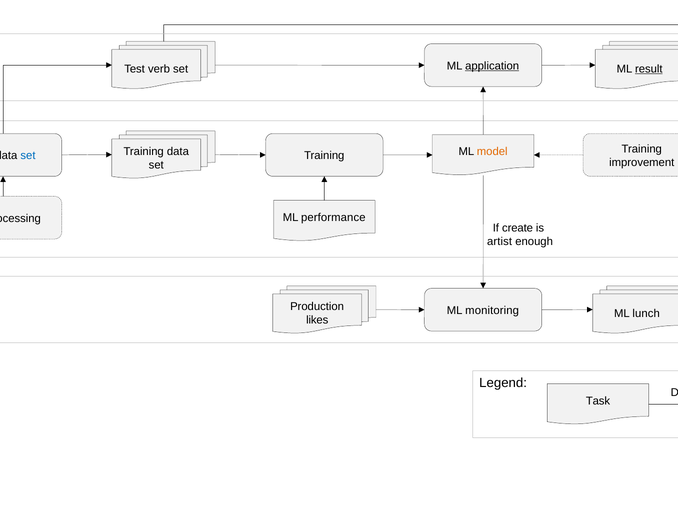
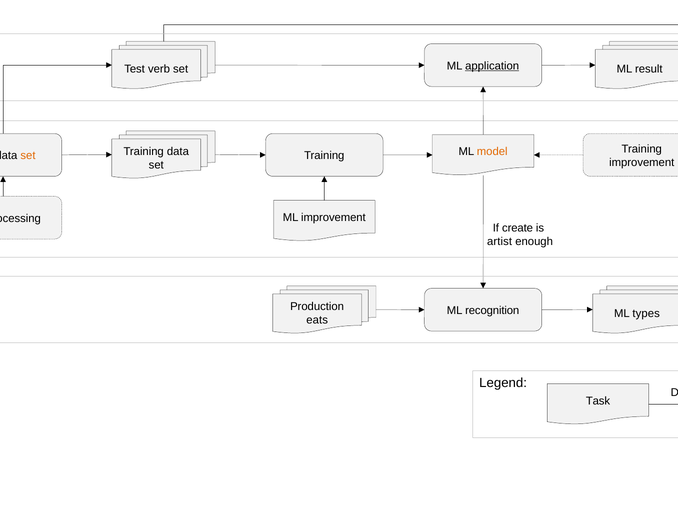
result underline: present -> none (649, 69)
set colour: blue -> orange (28, 156)
ML performance: performance -> improvement (333, 217)
monitoring: monitoring -> recognition (492, 310)
lunch: lunch -> types (646, 313)
likes: likes -> eats (317, 320)
